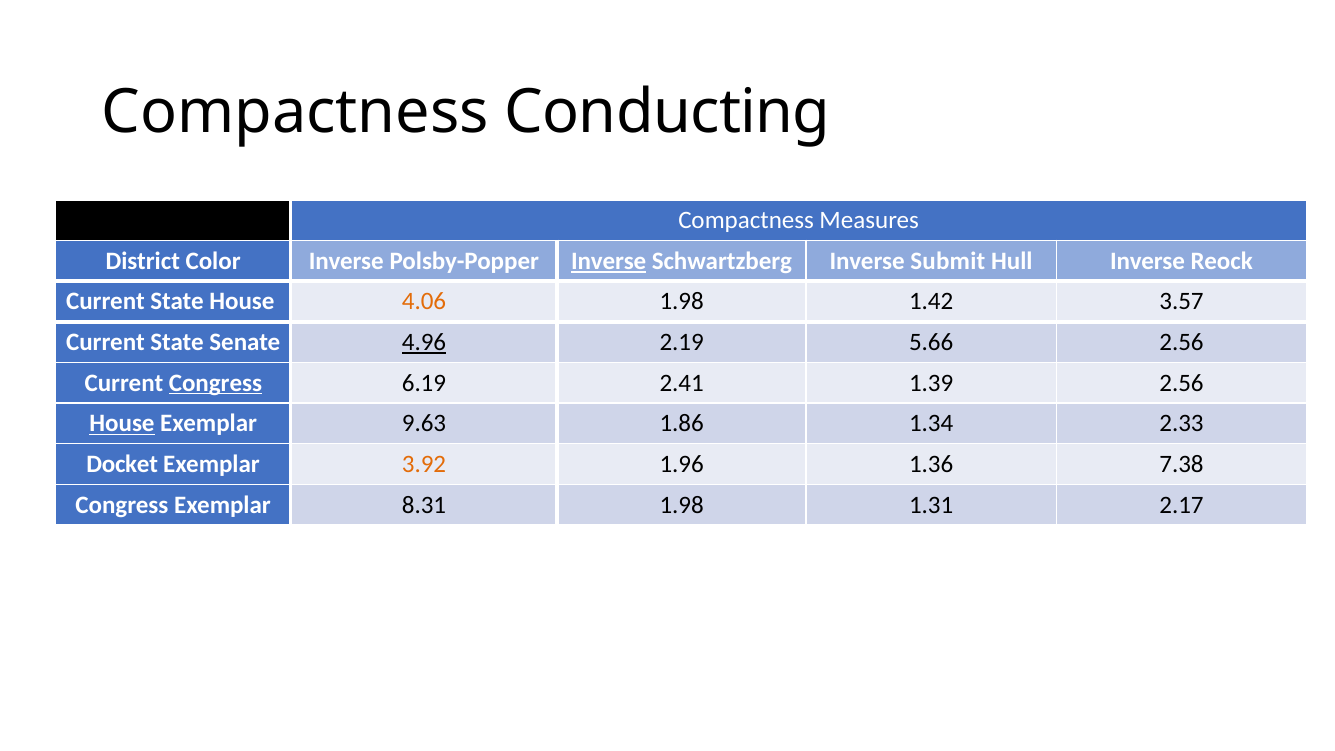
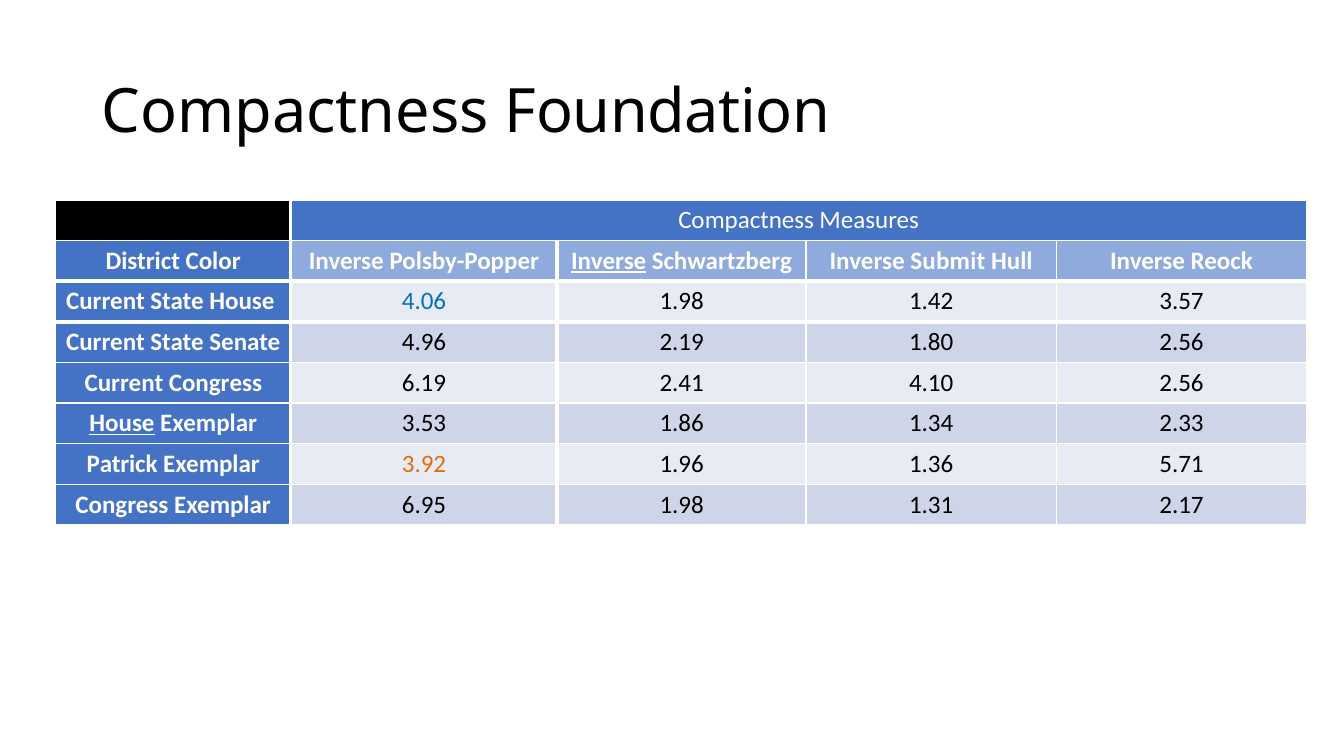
Conducting: Conducting -> Foundation (667, 112)
4.06 colour: orange -> blue (424, 302)
4.96 underline: present -> none (424, 342)
5.66: 5.66 -> 1.80 (931, 342)
Congress underline: present -> none (215, 383)
1.39: 1.39 -> 4.10 (931, 383)
9.63: 9.63 -> 3.53 (424, 423)
Docket: Docket -> Patrick (122, 464)
7.38: 7.38 -> 5.71 (1182, 464)
8.31: 8.31 -> 6.95 (424, 505)
